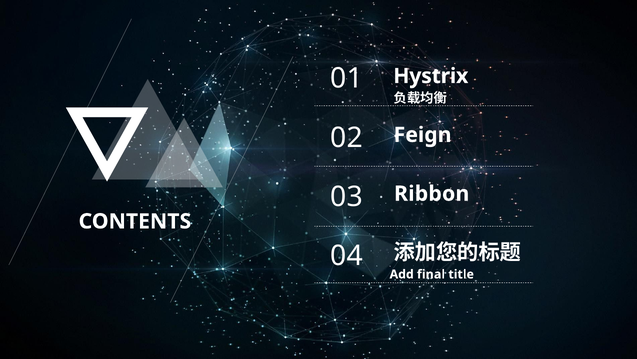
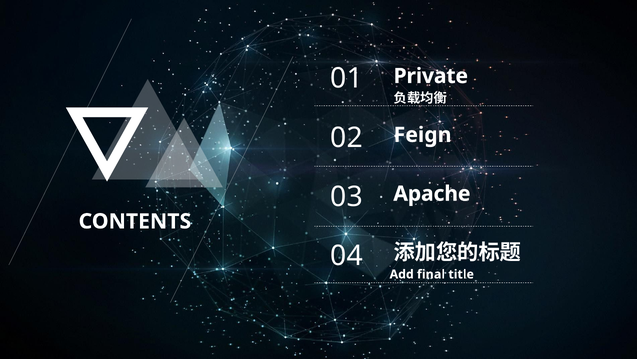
Hystrix: Hystrix -> Private (431, 76)
Ribbon: Ribbon -> Apache (432, 193)
